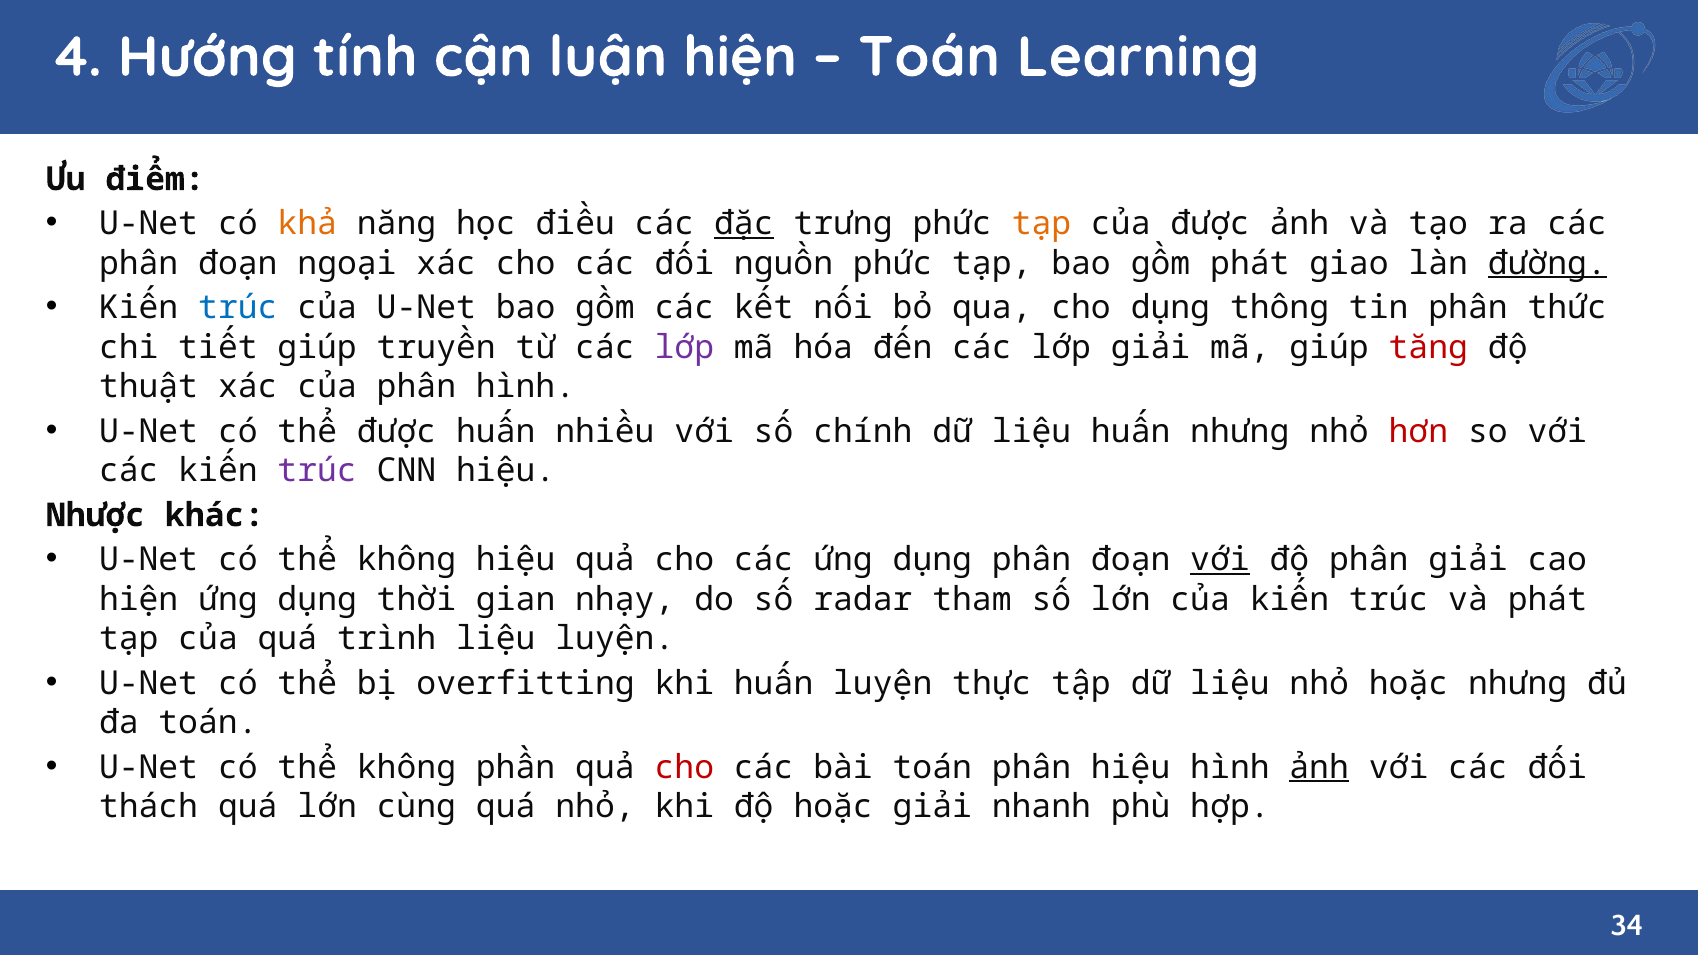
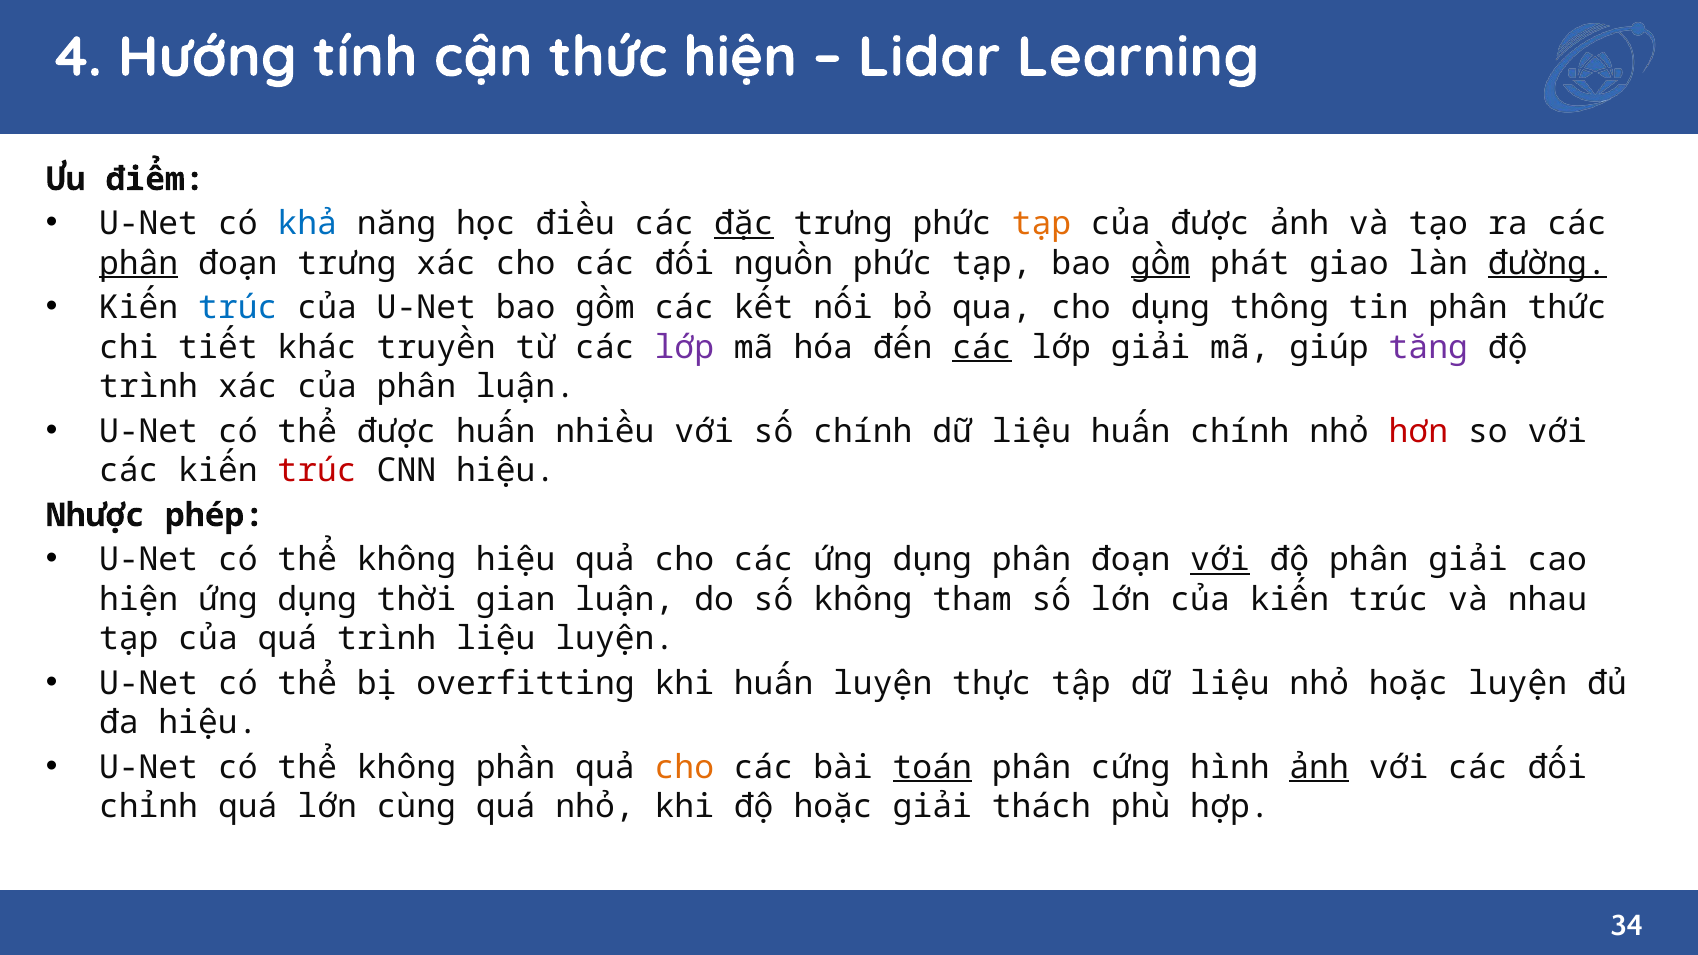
cận luận: luận -> thức (608, 57)
Toán: Toán -> Lidar (929, 57)
khả colour: orange -> blue (307, 224)
phân underline: none -> present (139, 263)
đoạn ngoại: ngoại -> trưng (347, 263)
gồm underline: none -> present (1160, 263)
tiết giúp: giúp -> khác (317, 347)
các underline: none -> present (982, 347)
tăng colour: red -> purple (1428, 347)
thuật: thuật -> trình (149, 387)
phân hình: hình -> luận (525, 387)
huấn nhưng: nhưng -> chính (1240, 431)
trúc colour: purple -> red (317, 471)
khác: khác -> phép (215, 515)
gian nhạy: nhạy -> luận (625, 599)
số radar: radar -> không (863, 599)
và phát: phát -> nhau (1547, 599)
hoặc nhưng: nhưng -> luyện (1518, 683)
đa toán: toán -> hiệu (208, 723)
cho colour: red -> orange (684, 767)
toán underline: none -> present (932, 767)
phân hiệu: hiệu -> cứng (1131, 767)
thách: thách -> chỉnh (149, 807)
nhanh: nhanh -> thách (1041, 807)
